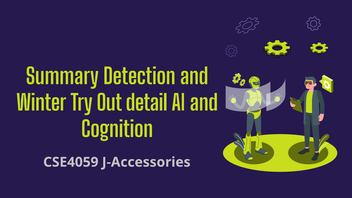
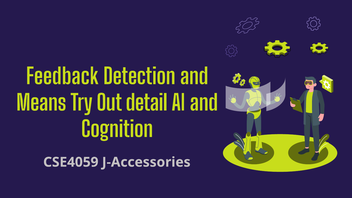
Summary: Summary -> Feedback (62, 77)
Winter: Winter -> Means (41, 103)
